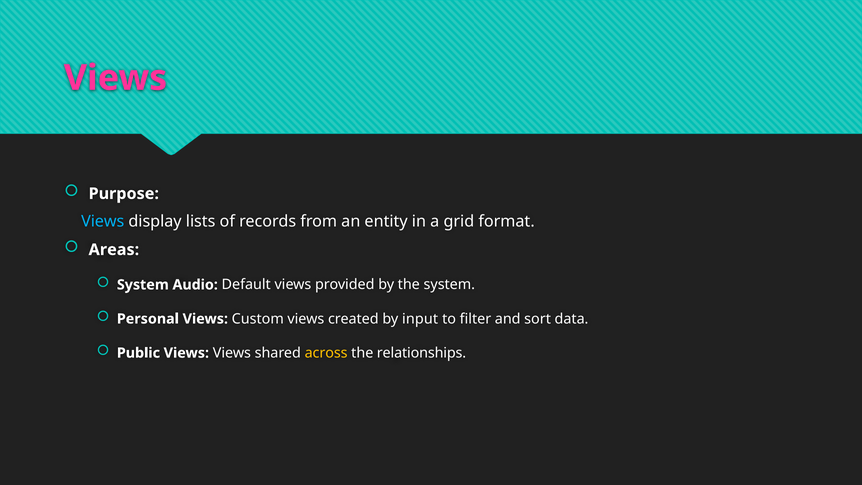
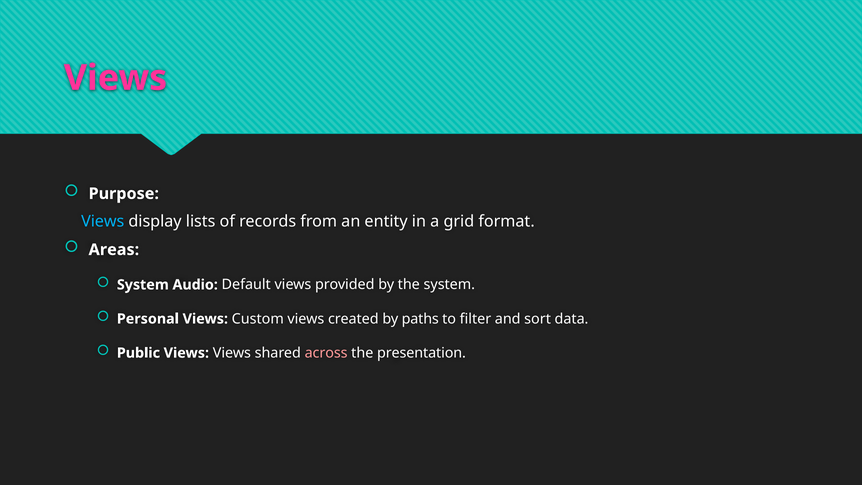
input: input -> paths (420, 319)
across colour: yellow -> pink (326, 353)
relationships: relationships -> presentation (422, 353)
